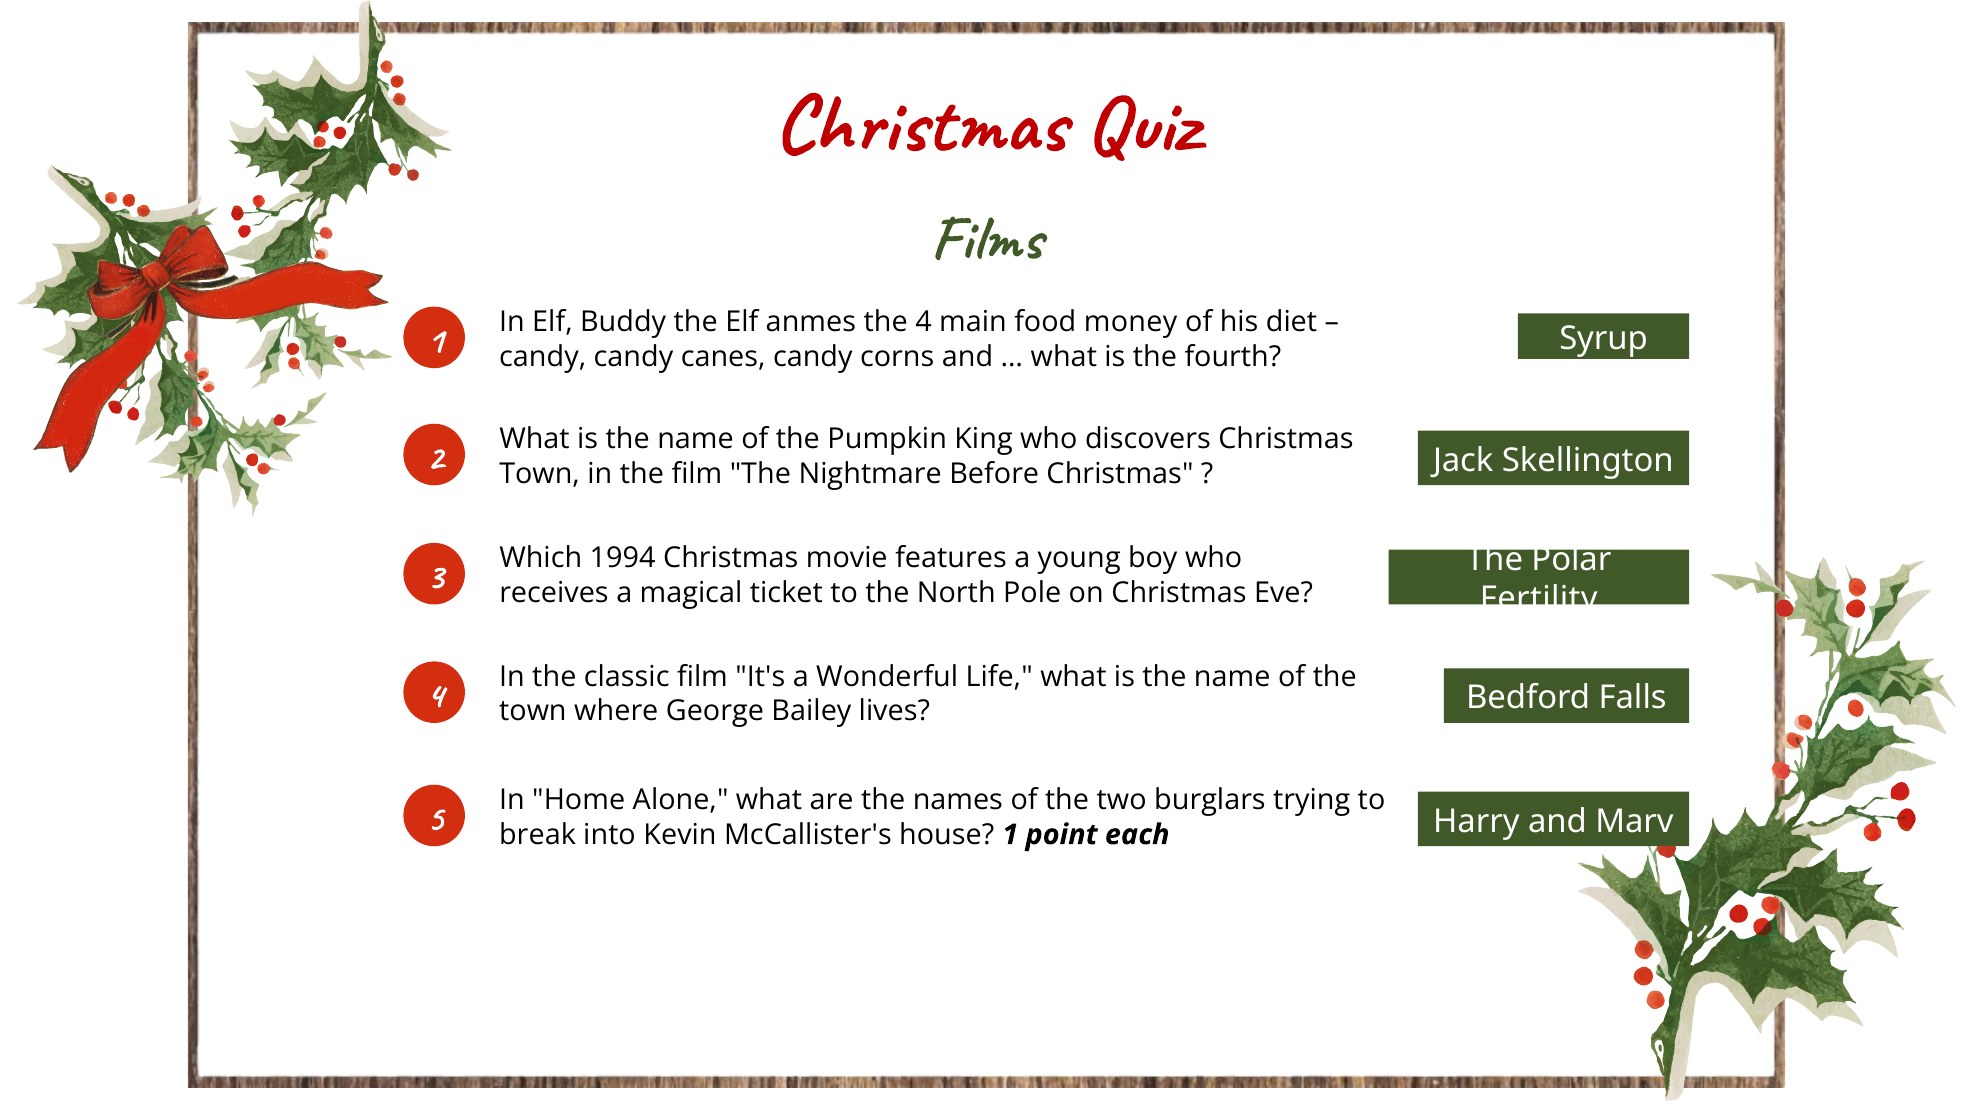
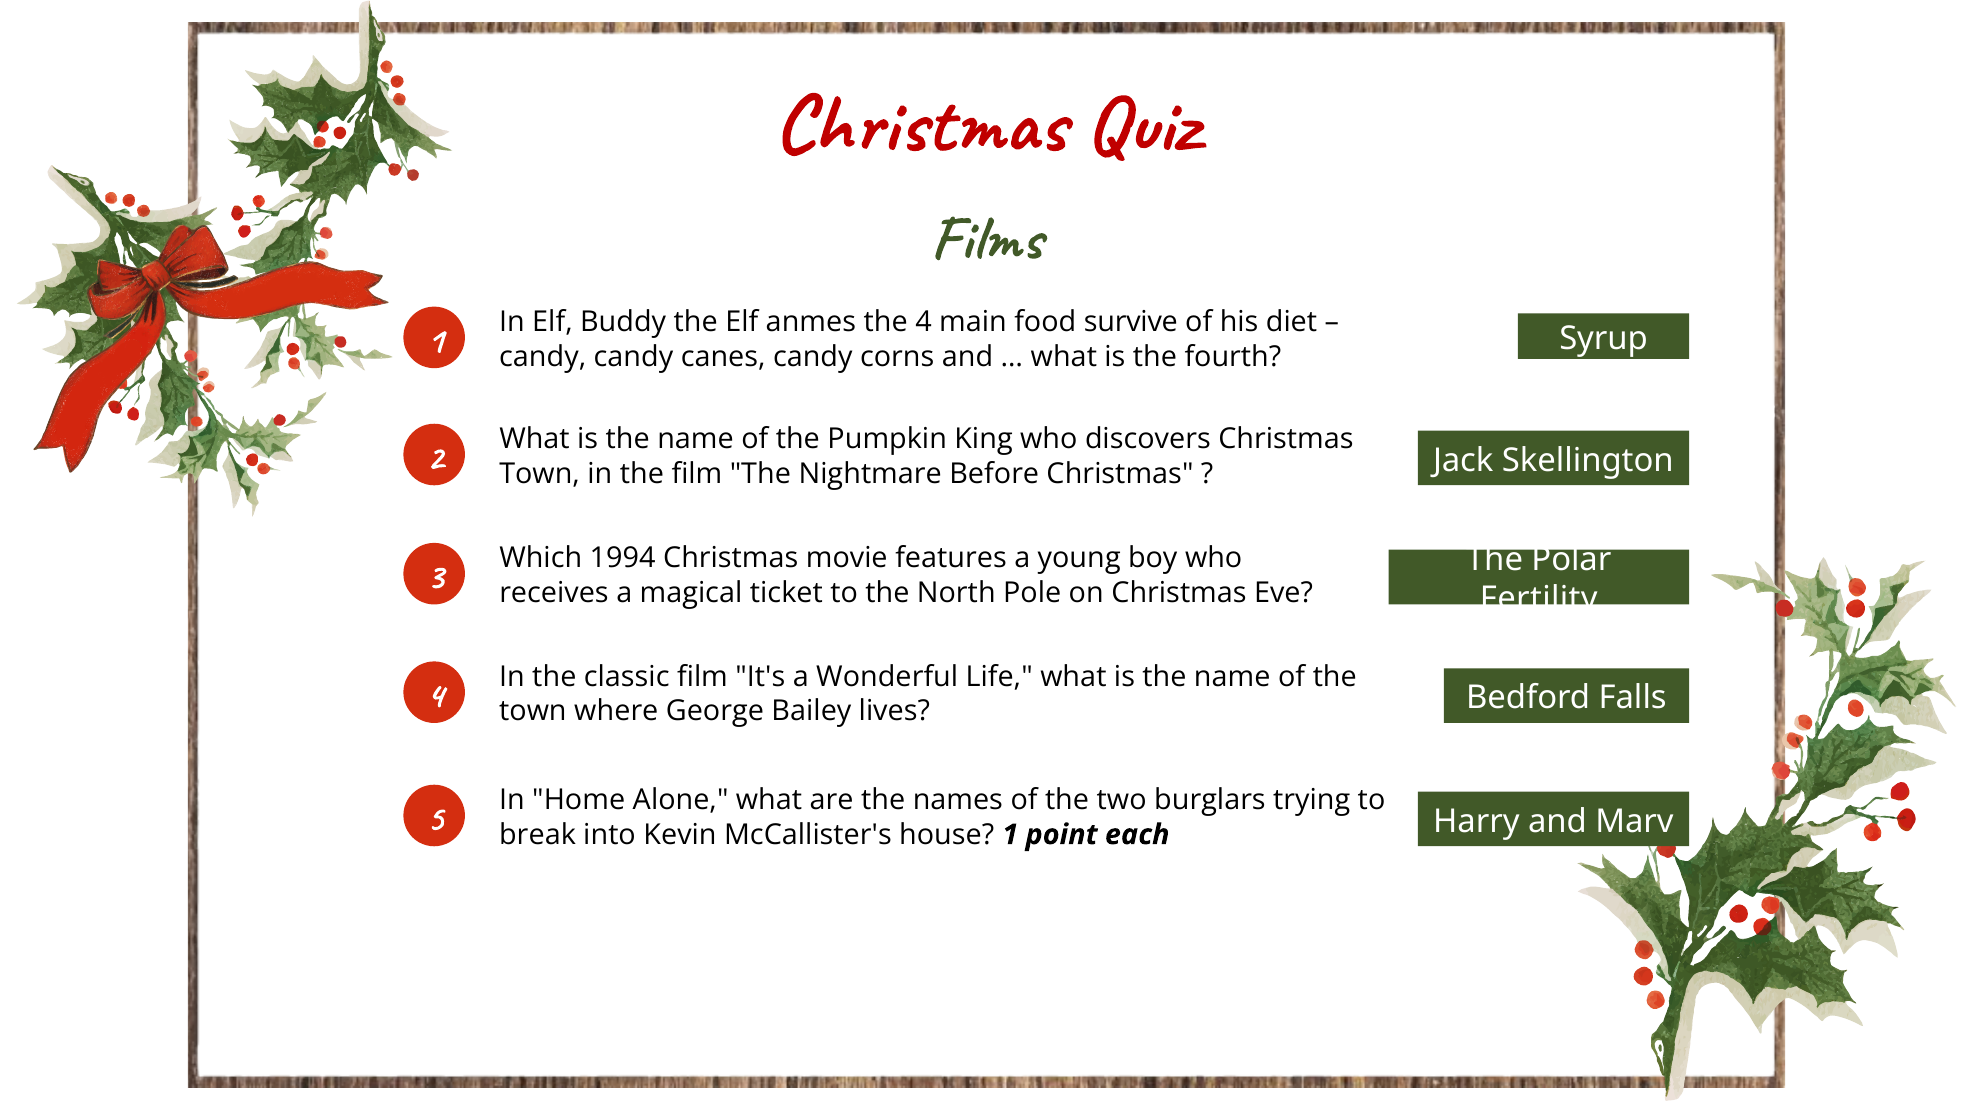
money: money -> survive (1131, 322)
